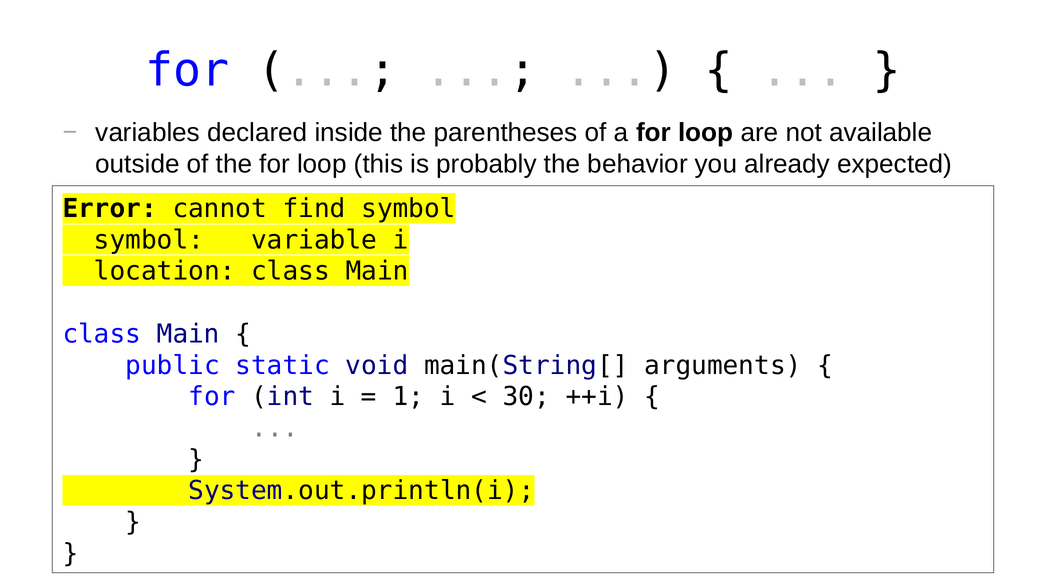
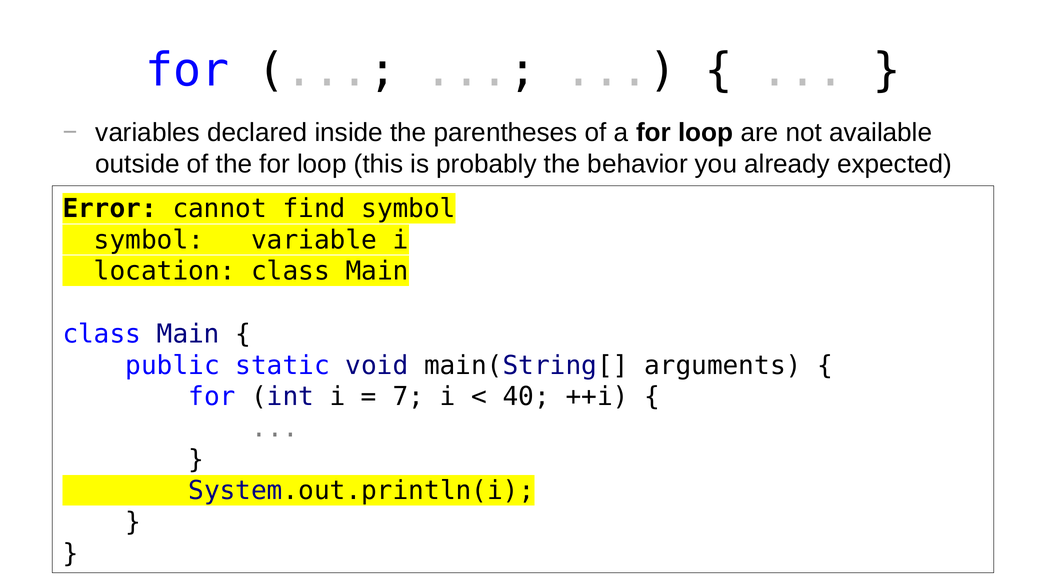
1: 1 -> 7 (408, 397)
30: 30 -> 40 (526, 397)
